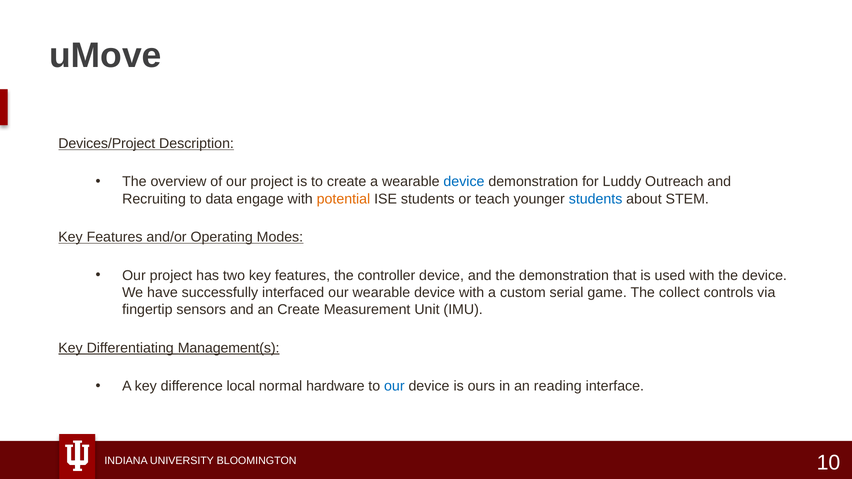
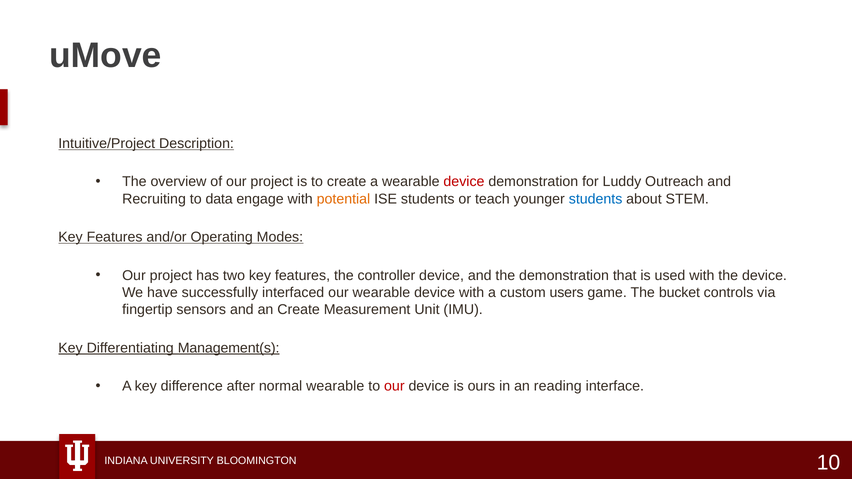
Devices/Project: Devices/Project -> Intuitive/Project (107, 144)
device colour: blue -> red (464, 182)
serial: serial -> users (567, 293)
collect: collect -> bucket (679, 293)
local: local -> after (241, 386)
normal hardware: hardware -> wearable (335, 386)
our colour: blue -> red (394, 386)
